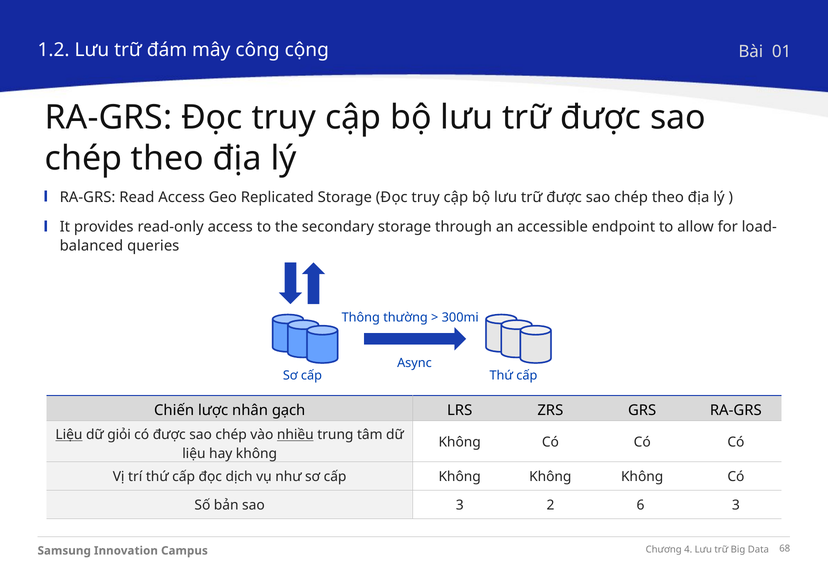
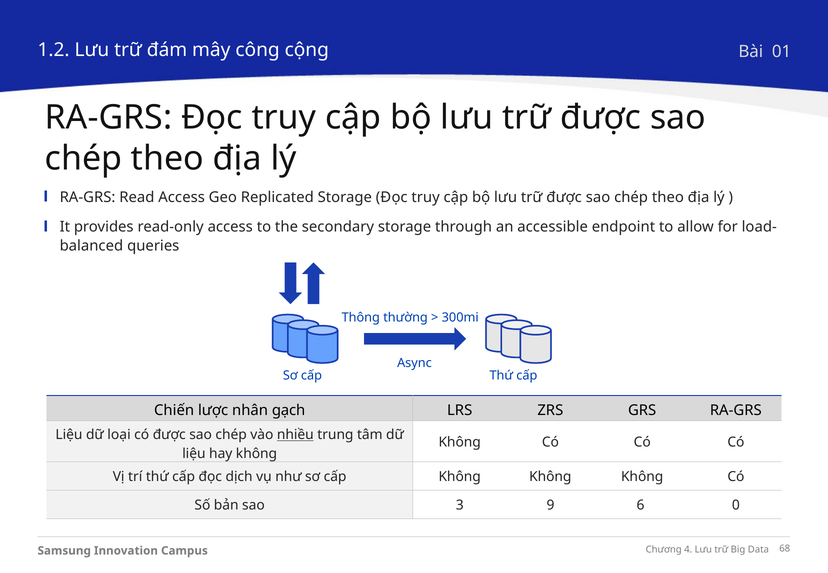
Liệu underline: present -> none (69, 435)
giỏi: giỏi -> loại (119, 435)
2: 2 -> 9 (550, 505)
6 3: 3 -> 0 (736, 505)
